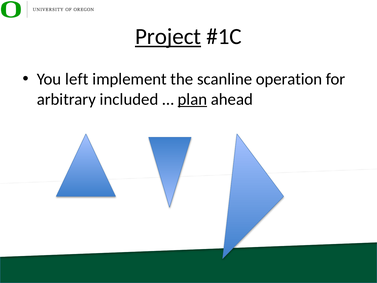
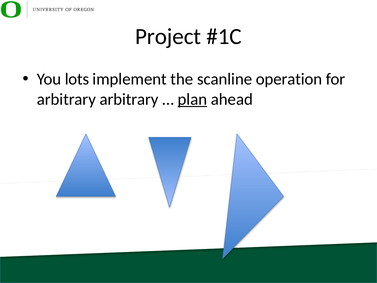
Project underline: present -> none (168, 36)
left: left -> lots (77, 79)
arbitrary included: included -> arbitrary (129, 99)
